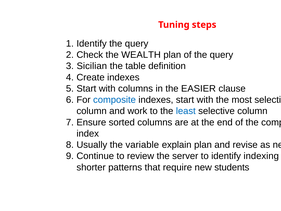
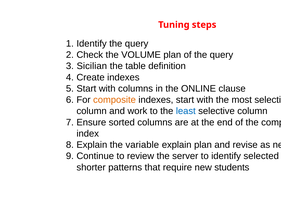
WEALTH: WEALTH -> VOLUME (141, 55)
EASIER: EASIER -> ONLINE (199, 88)
composite colour: blue -> orange (114, 100)
Usually: Usually -> Explain (92, 145)
indexing: indexing -> selected (261, 156)
